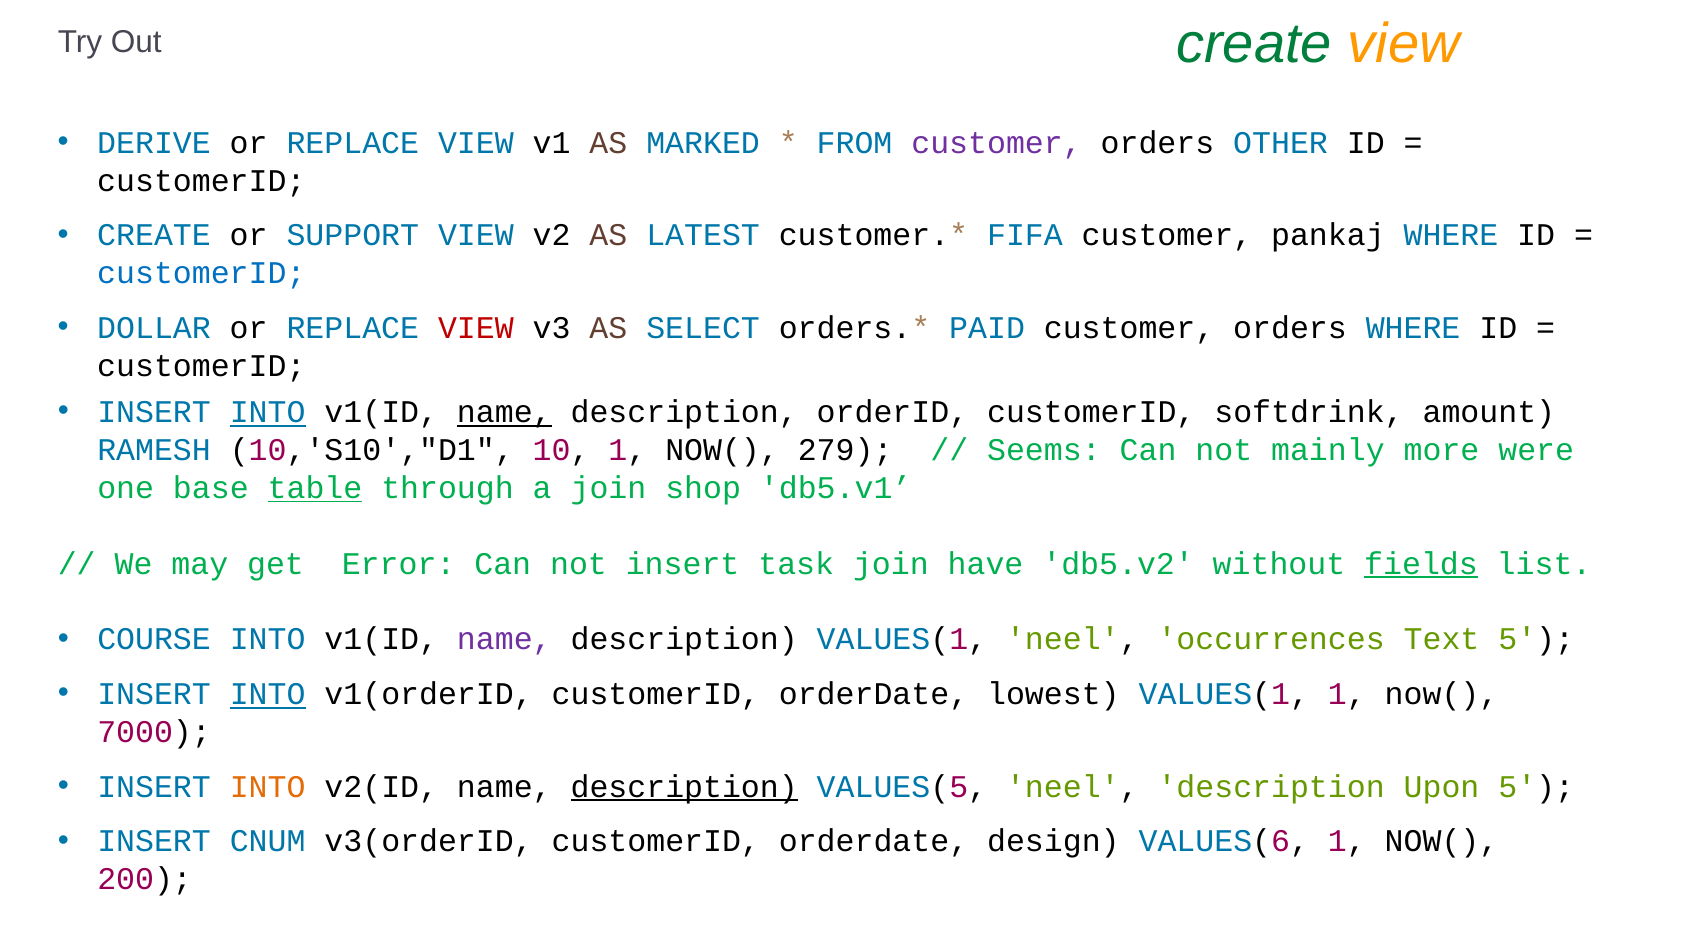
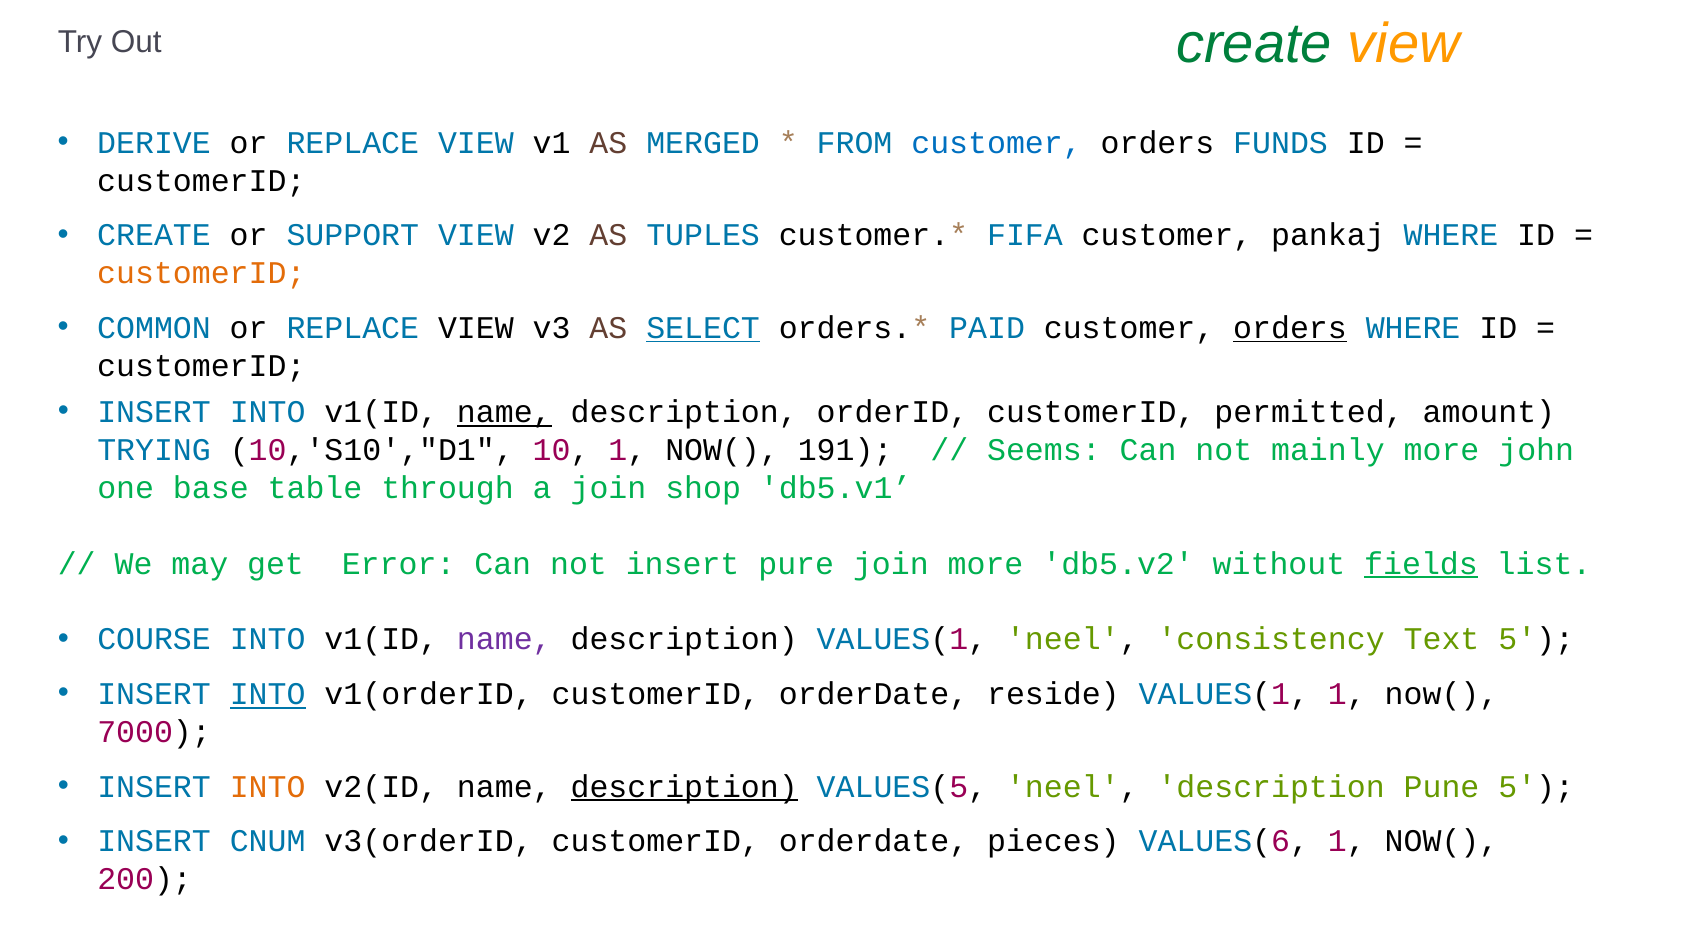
MARKED: MARKED -> MERGED (703, 143)
customer colour: purple -> blue (997, 143)
OTHER: OTHER -> FUNDS (1281, 143)
LATEST: LATEST -> TUPLES (703, 235)
customerID colour: blue -> orange (201, 273)
DOLLAR: DOLLAR -> COMMON (154, 328)
VIEW colour: red -> black (476, 328)
SELECT underline: none -> present (703, 328)
orders underline: none -> present (1290, 328)
INTO underline: present -> none (268, 412)
softdrink: softdrink -> permitted (1309, 412)
RAMESH: RAMESH -> TRYING (154, 450)
279: 279 -> 191 (845, 450)
were: were -> john (1536, 450)
table underline: present -> none (315, 488)
task: task -> pure (796, 563)
join have: have -> more (986, 563)
occurrences: occurrences -> consistency (1271, 639)
lowest: lowest -> reside (1053, 694)
Upon: Upon -> Pune (1442, 786)
design: design -> pieces (1053, 841)
